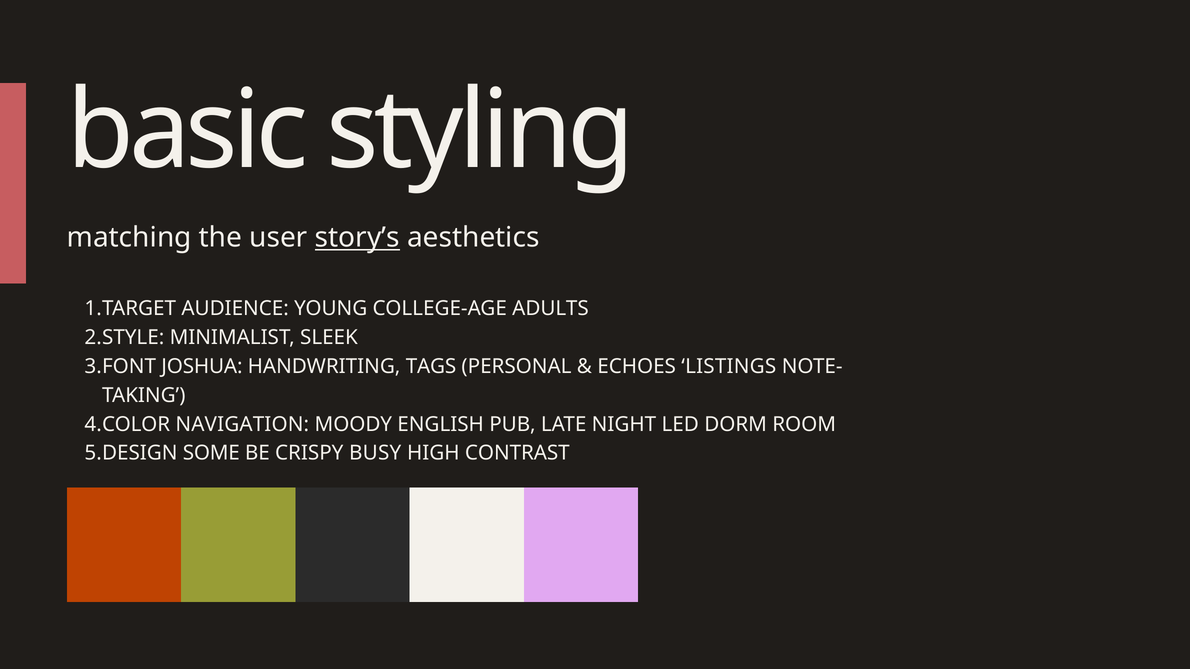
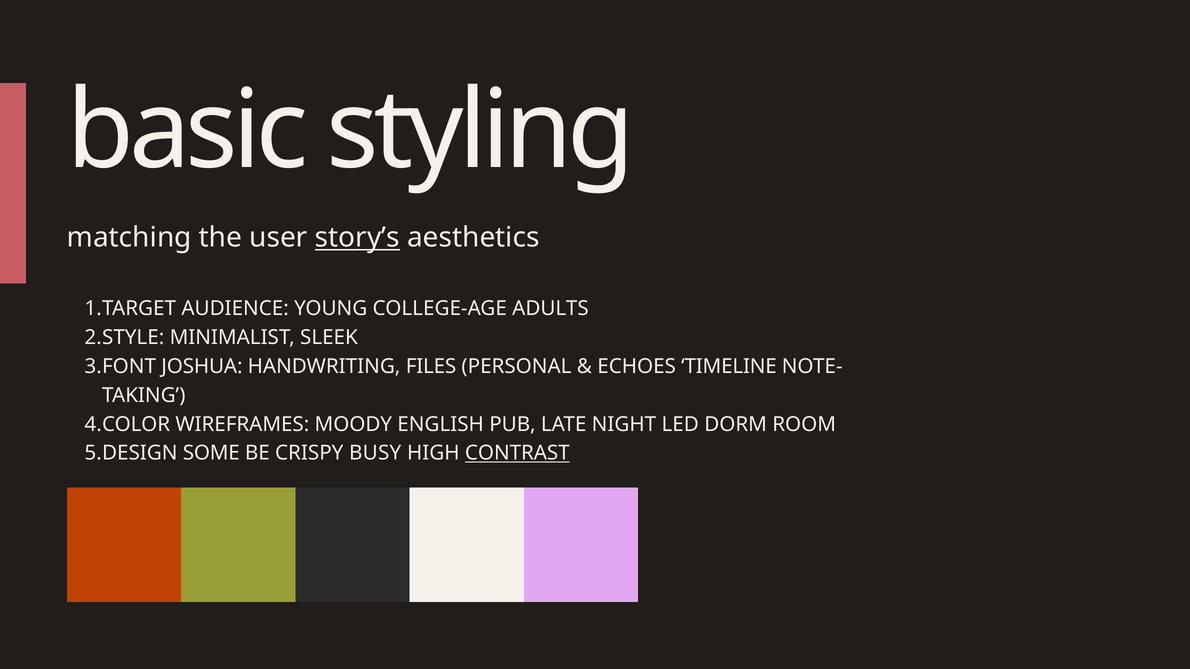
TAGS: TAGS -> FILES (431, 367)
LISTINGS: LISTINGS -> TIMELINE (729, 367)
NAVIGATION: NAVIGATION -> WIREFRAMES (242, 424)
CONTRAST underline: none -> present (517, 453)
